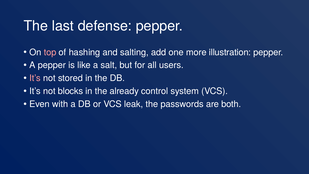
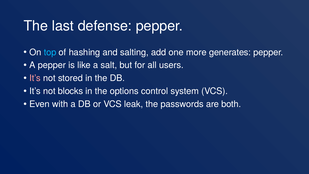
top colour: pink -> light blue (50, 52)
illustration: illustration -> generates (230, 52)
already: already -> options (124, 91)
